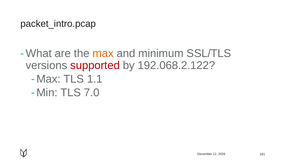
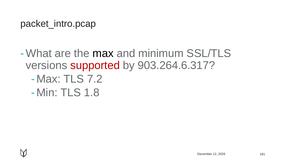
max colour: orange -> black (103, 53)
192.068.2.122: 192.068.2.122 -> 903.264.6.317 (176, 65)
1.1: 1.1 -> 7.2 (95, 79)
7.0: 7.0 -> 1.8 (92, 92)
